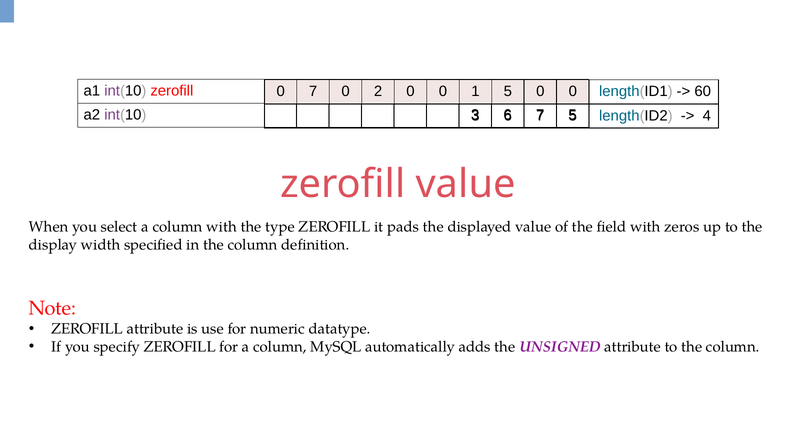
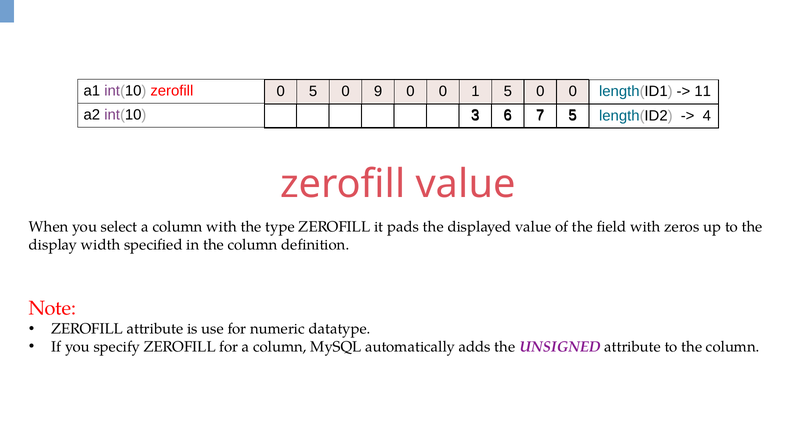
0 7: 7 -> 5 (313, 92)
2: 2 -> 9 (378, 92)
60: 60 -> 11 (703, 92)
